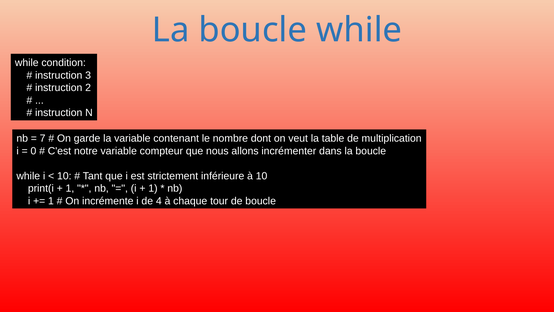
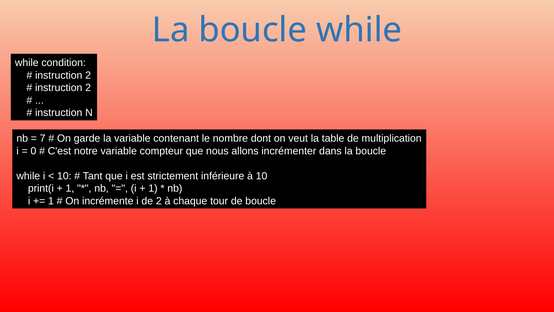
3: 3 -> 2 (88, 75)
de 4: 4 -> 2 (159, 201)
